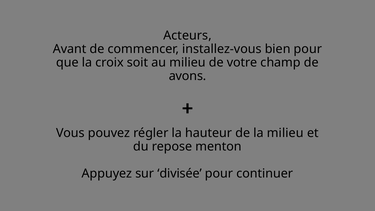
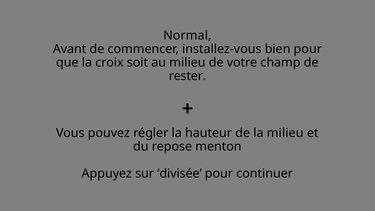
Acteurs: Acteurs -> Normal (187, 35)
avons: avons -> rester (188, 76)
